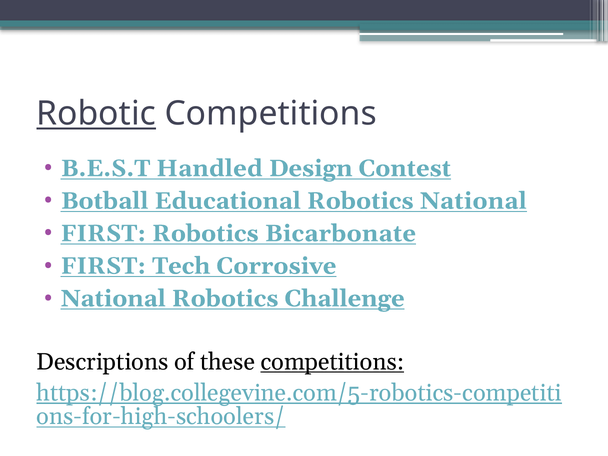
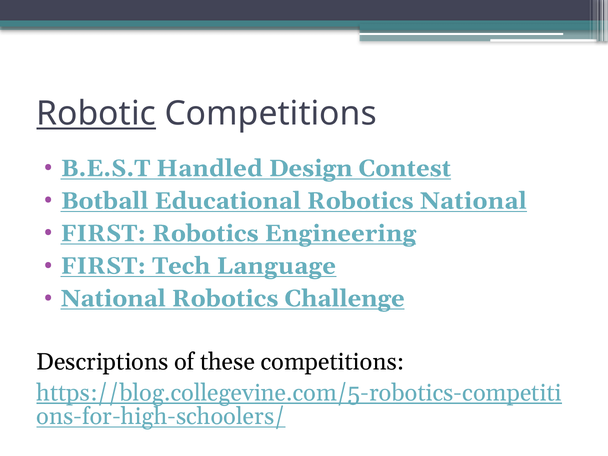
Bicarbonate: Bicarbonate -> Engineering (340, 233)
Corrosive: Corrosive -> Language (276, 266)
competitions underline: present -> none (332, 362)
